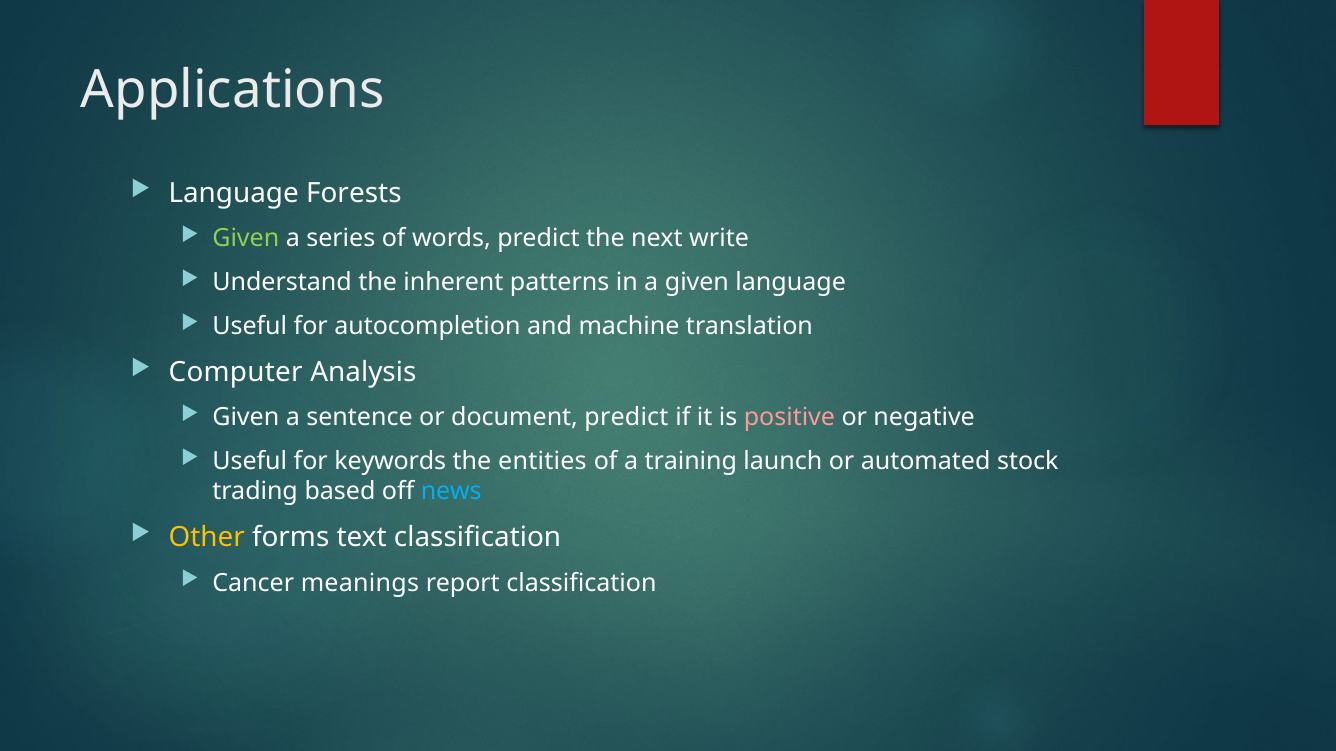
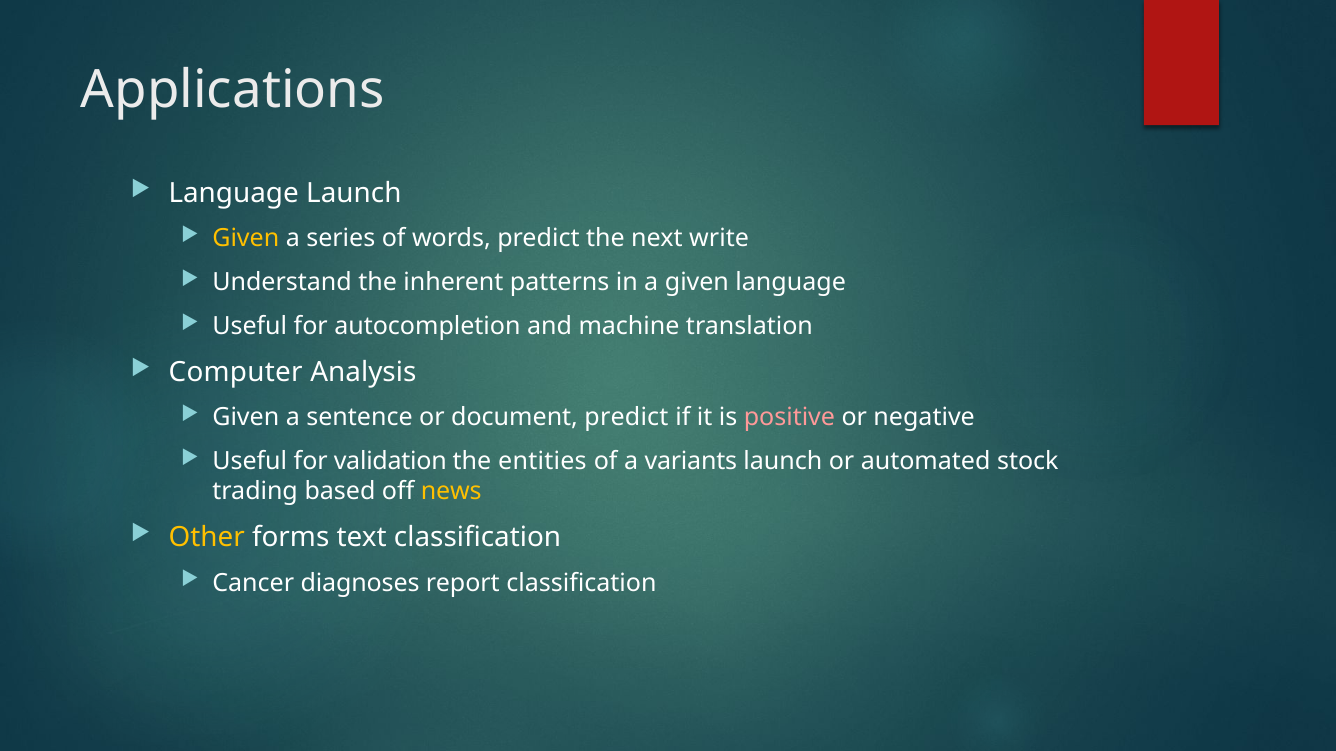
Language Forests: Forests -> Launch (354, 193)
Given colour: light green -> yellow (246, 238)
keywords: keywords -> validation (390, 462)
training: training -> variants (691, 462)
news colour: light blue -> yellow (451, 492)
meanings: meanings -> diagnoses (360, 583)
